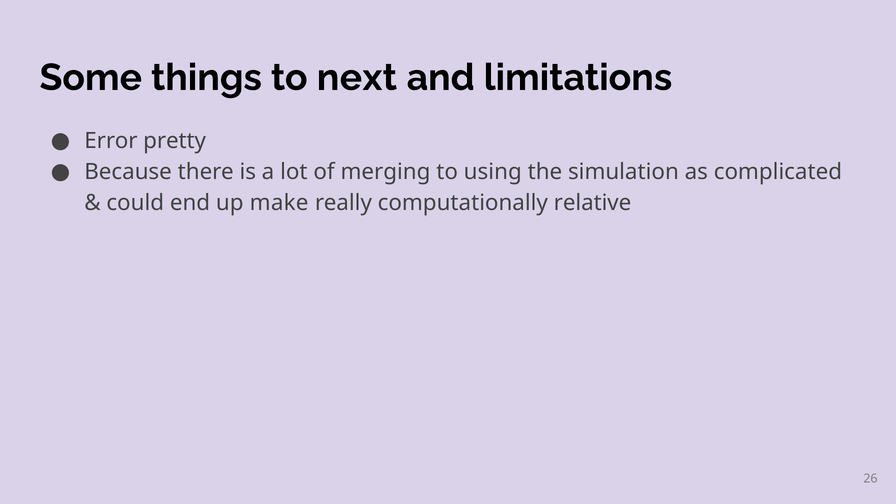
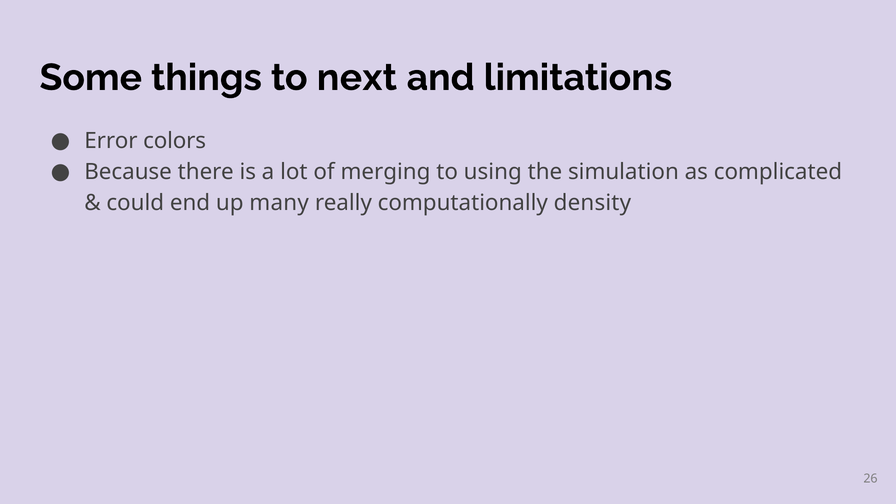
pretty: pretty -> colors (175, 141)
make: make -> many (279, 203)
relative: relative -> density (592, 203)
